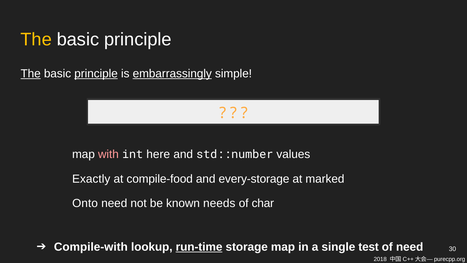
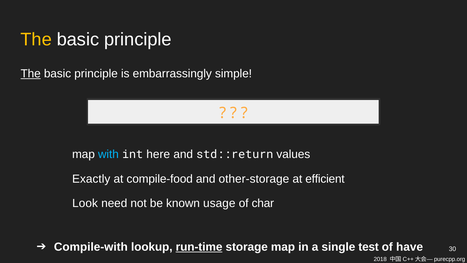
principle underline: present -> none (96, 73)
embarrassingly underline: present -> none (172, 73)
with colour: pink -> light blue (108, 154)
std::number: std::number -> std::return (235, 154)
every-storage: every-storage -> other-storage (254, 179)
marked: marked -> efficient (325, 179)
Onto: Onto -> Look (85, 203)
needs: needs -> usage (219, 203)
of need: need -> have (410, 247)
